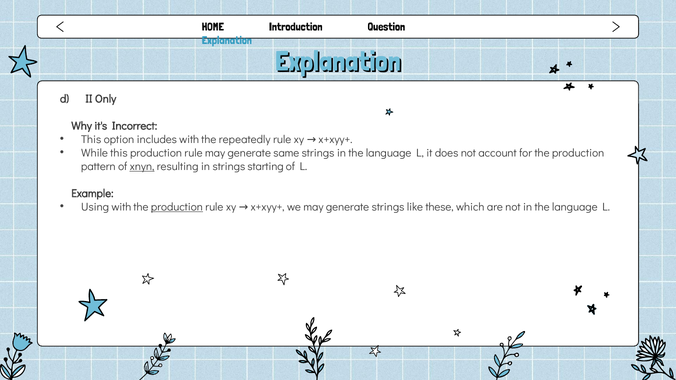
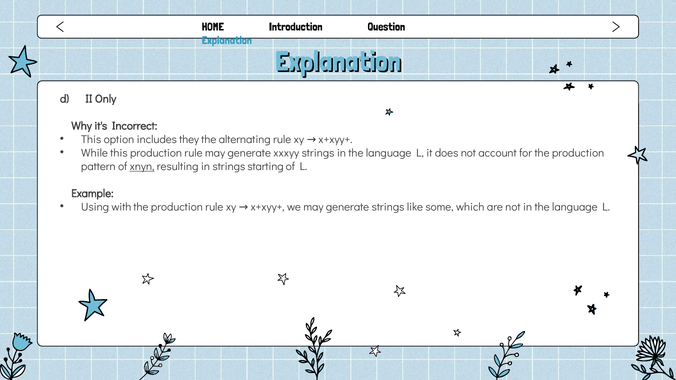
includes with: with -> they (189, 139)
repeatedly: repeatedly -> alternating (245, 139)
same: same -> xxxyy (286, 153)
production underline: present -> none (177, 207)
these: these -> some (440, 207)
